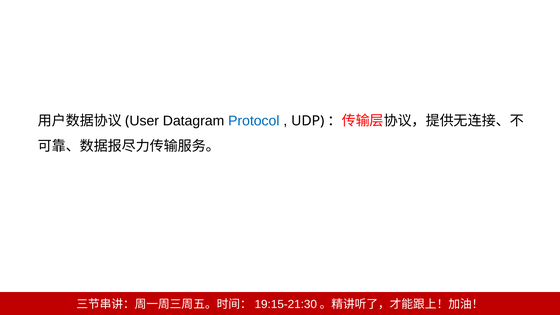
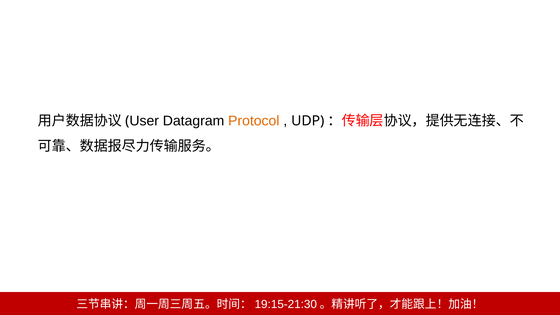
Protocol colour: blue -> orange (254, 121)
